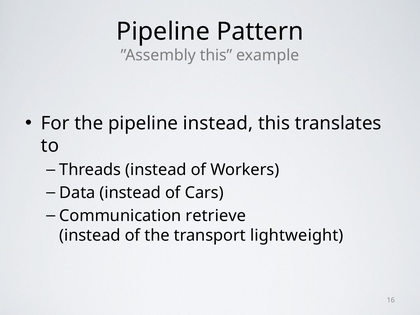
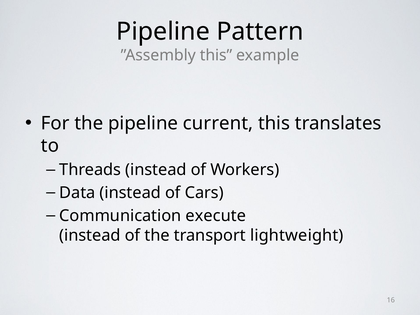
pipeline instead: instead -> current (218, 123)
retrieve: retrieve -> execute (216, 216)
